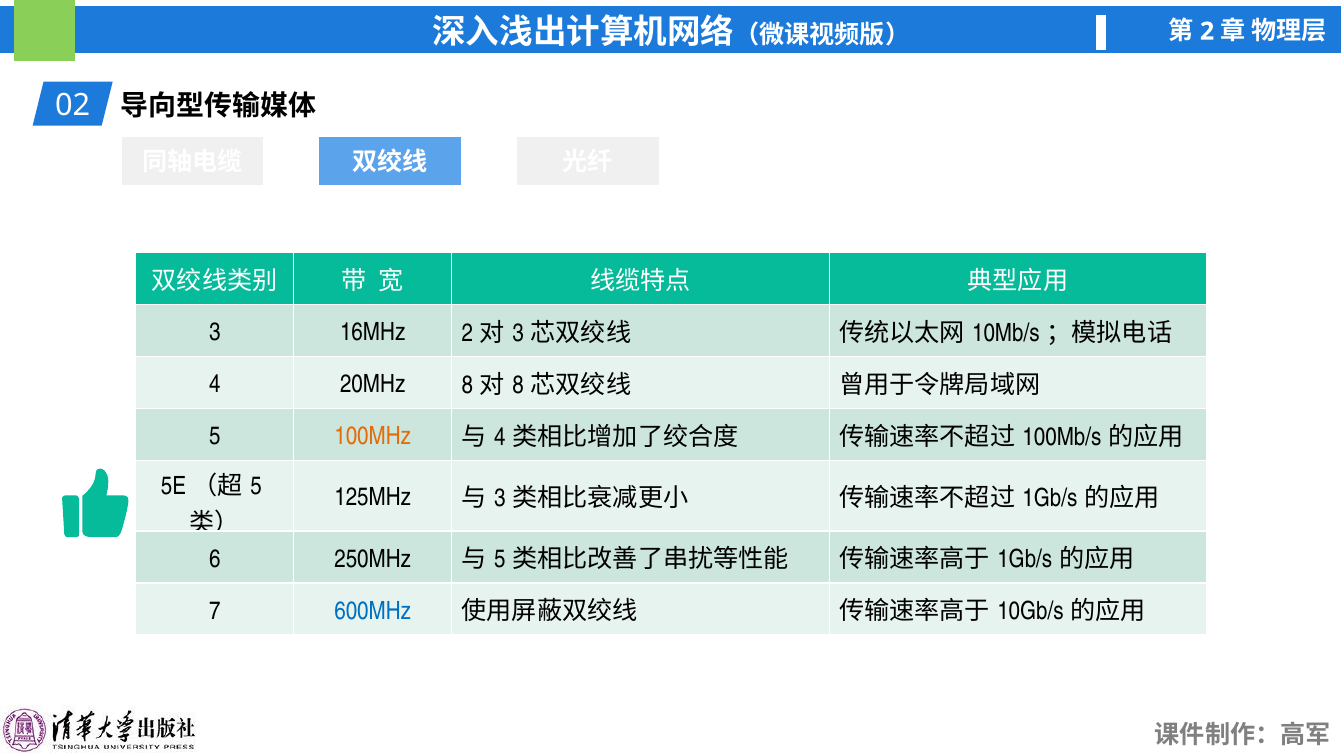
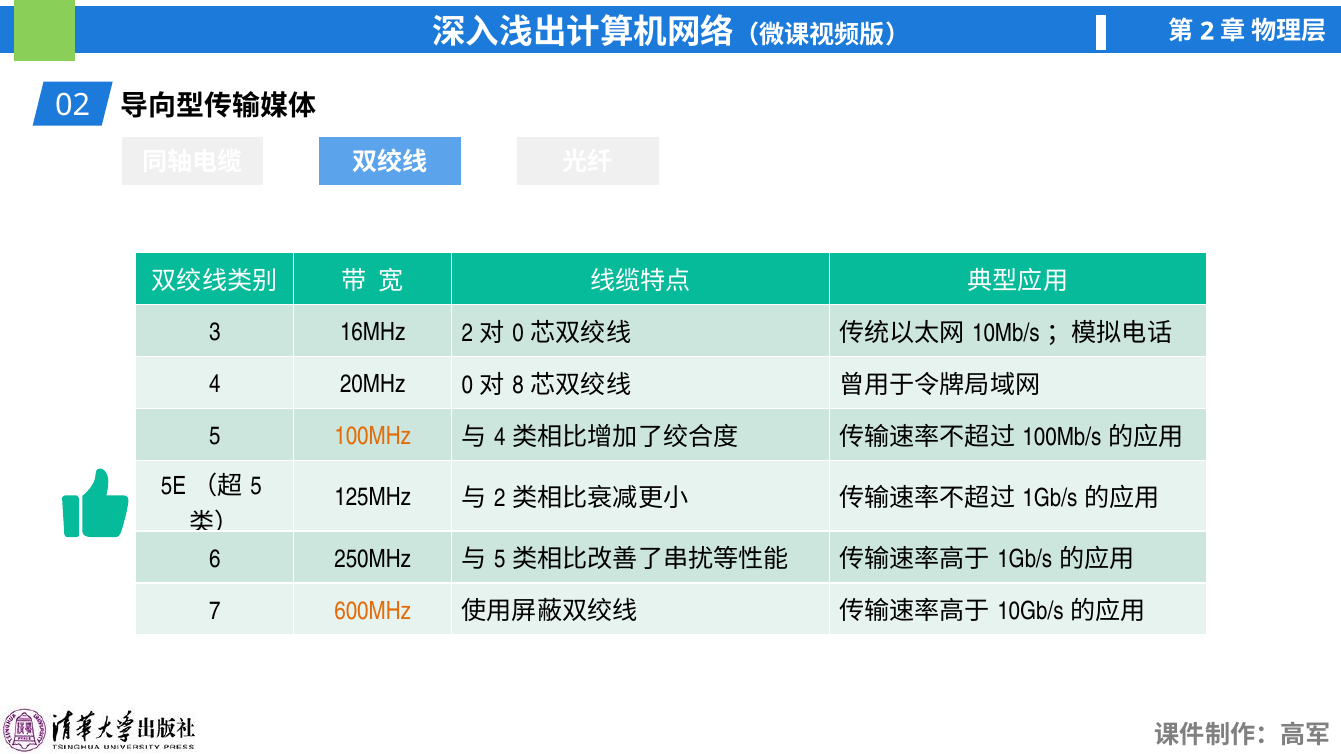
3: 3 -> 0 (518, 333)
20MHz 8: 8 -> 0 (467, 385)
3: 3 -> 2 (500, 499)
600MHz colour: blue -> orange (373, 611)
